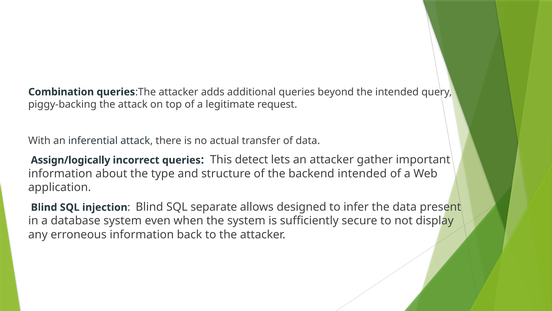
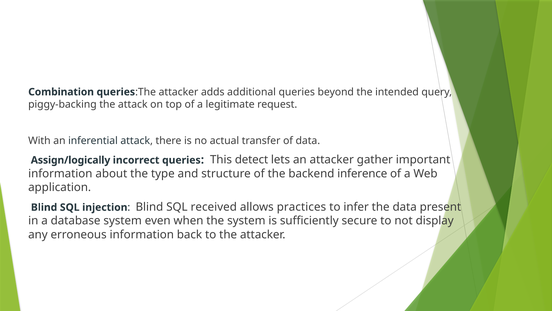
backend intended: intended -> inference (362, 173)
separate: separate -> received (214, 207)
designed: designed -> practices (301, 207)
